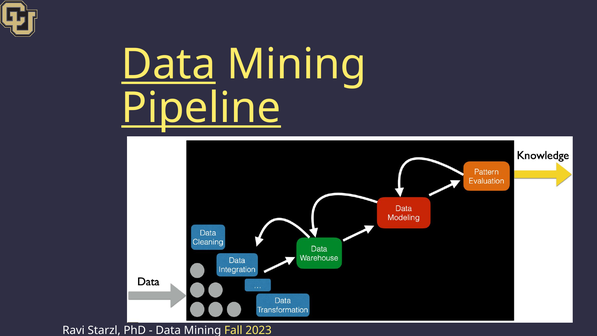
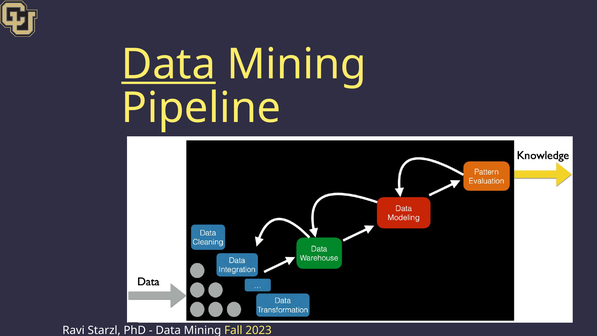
Pipeline underline: present -> none (201, 108)
